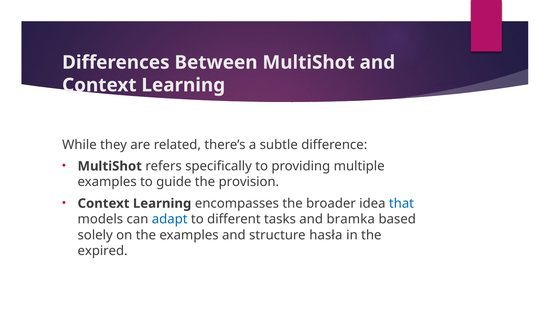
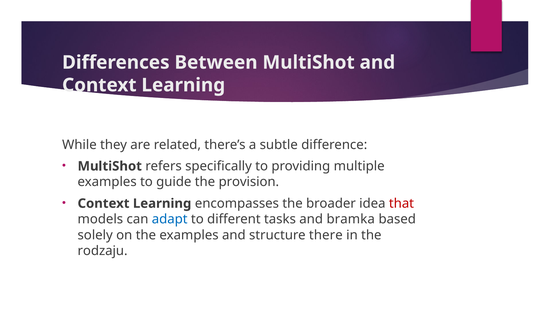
that colour: blue -> red (401, 204)
hasła: hasła -> there (326, 235)
expired: expired -> rodzaju (103, 251)
